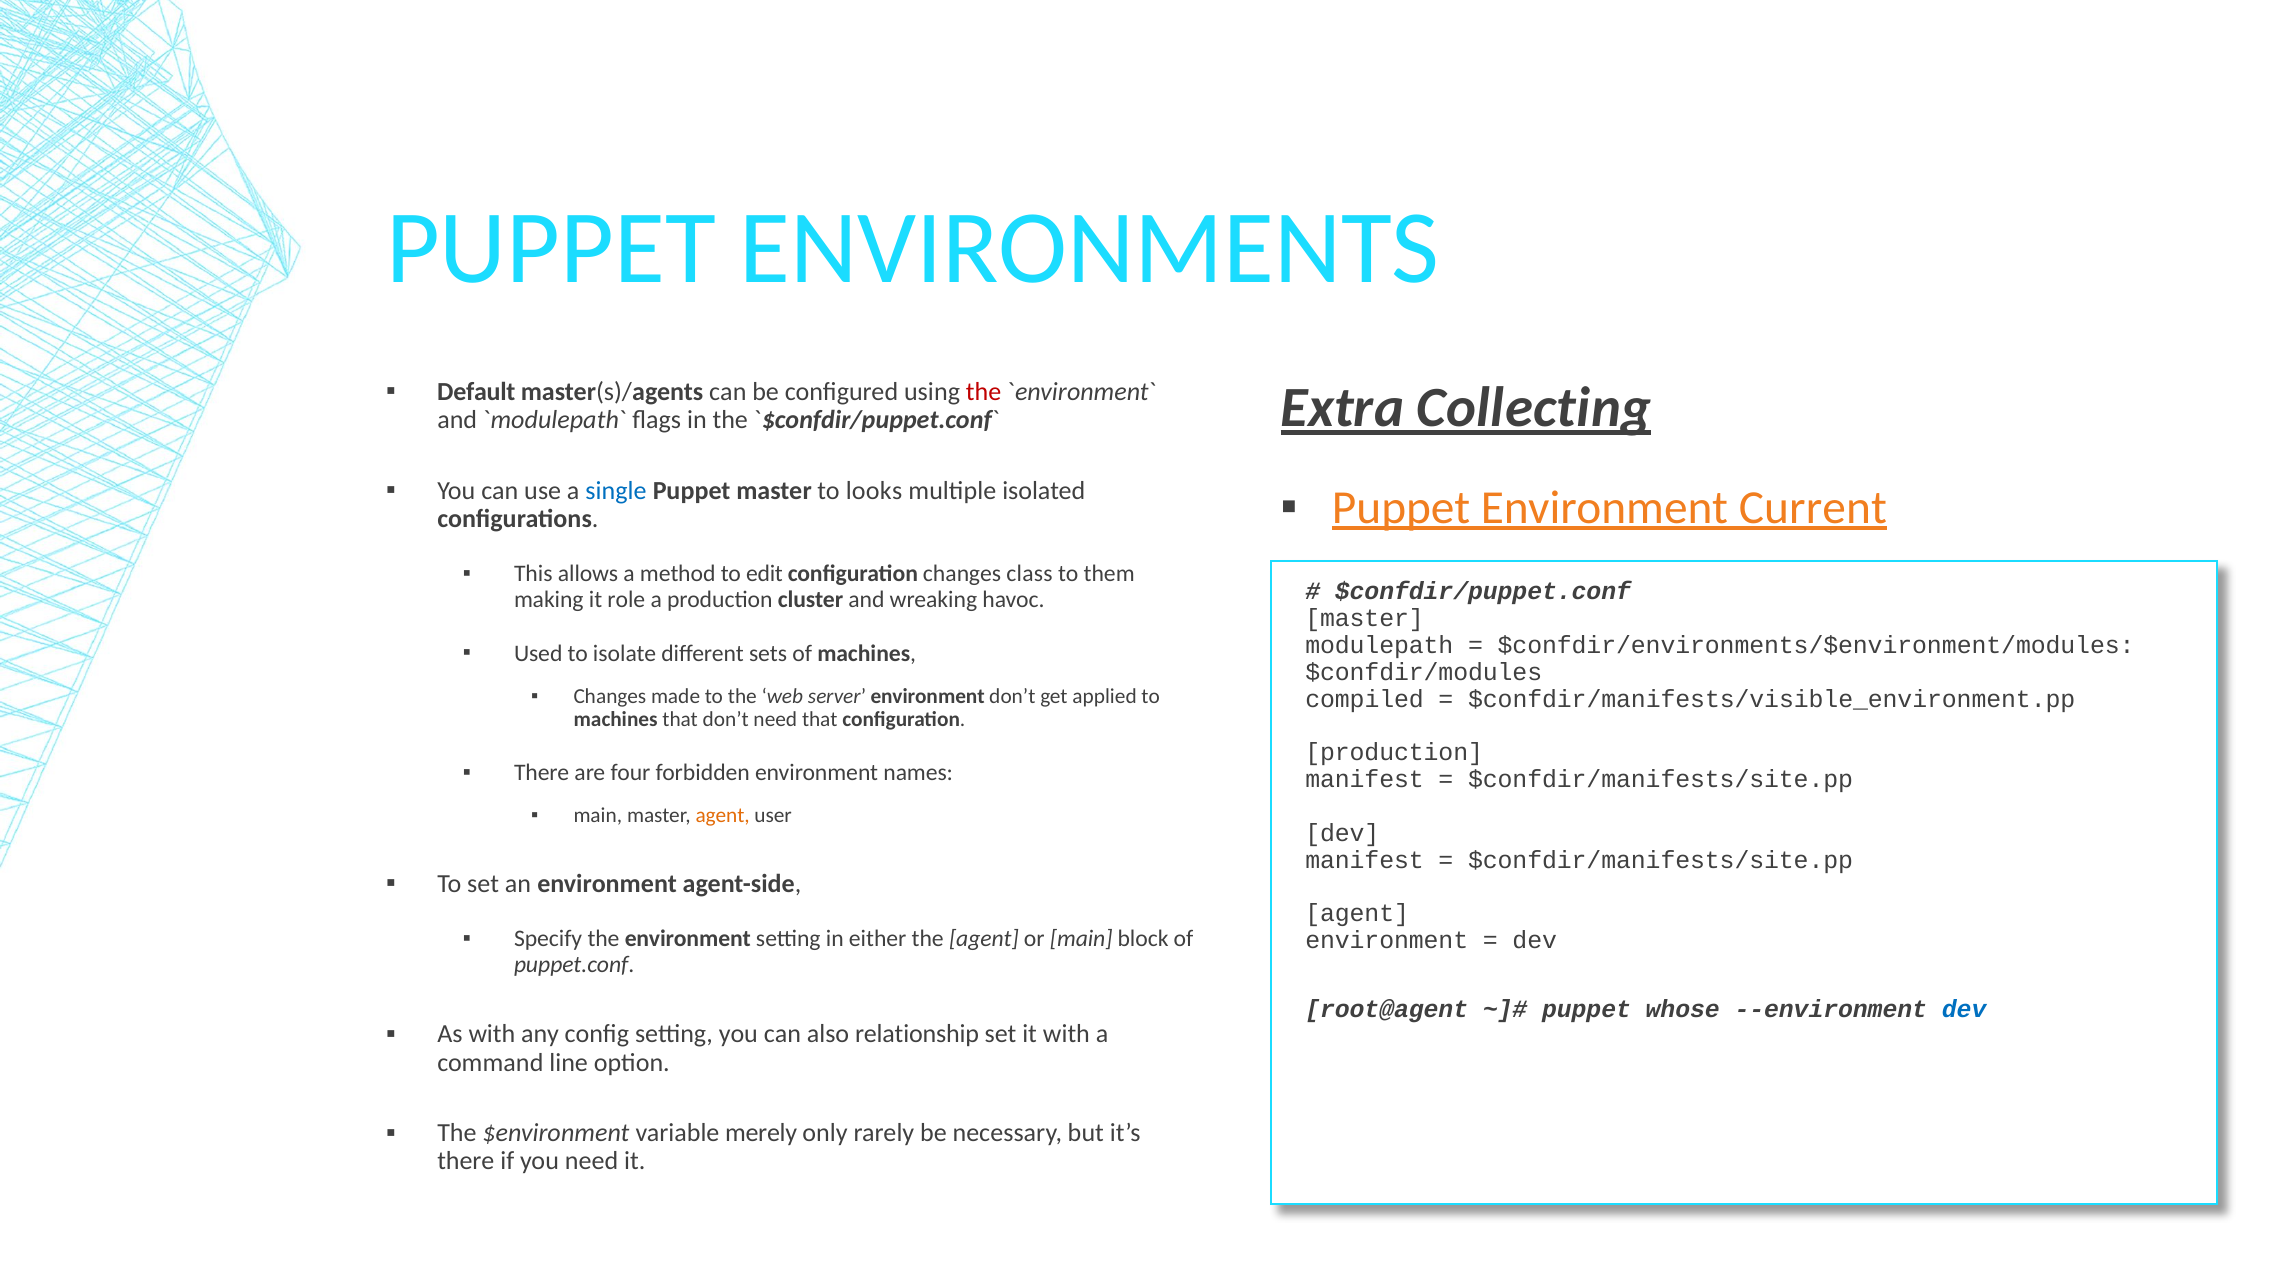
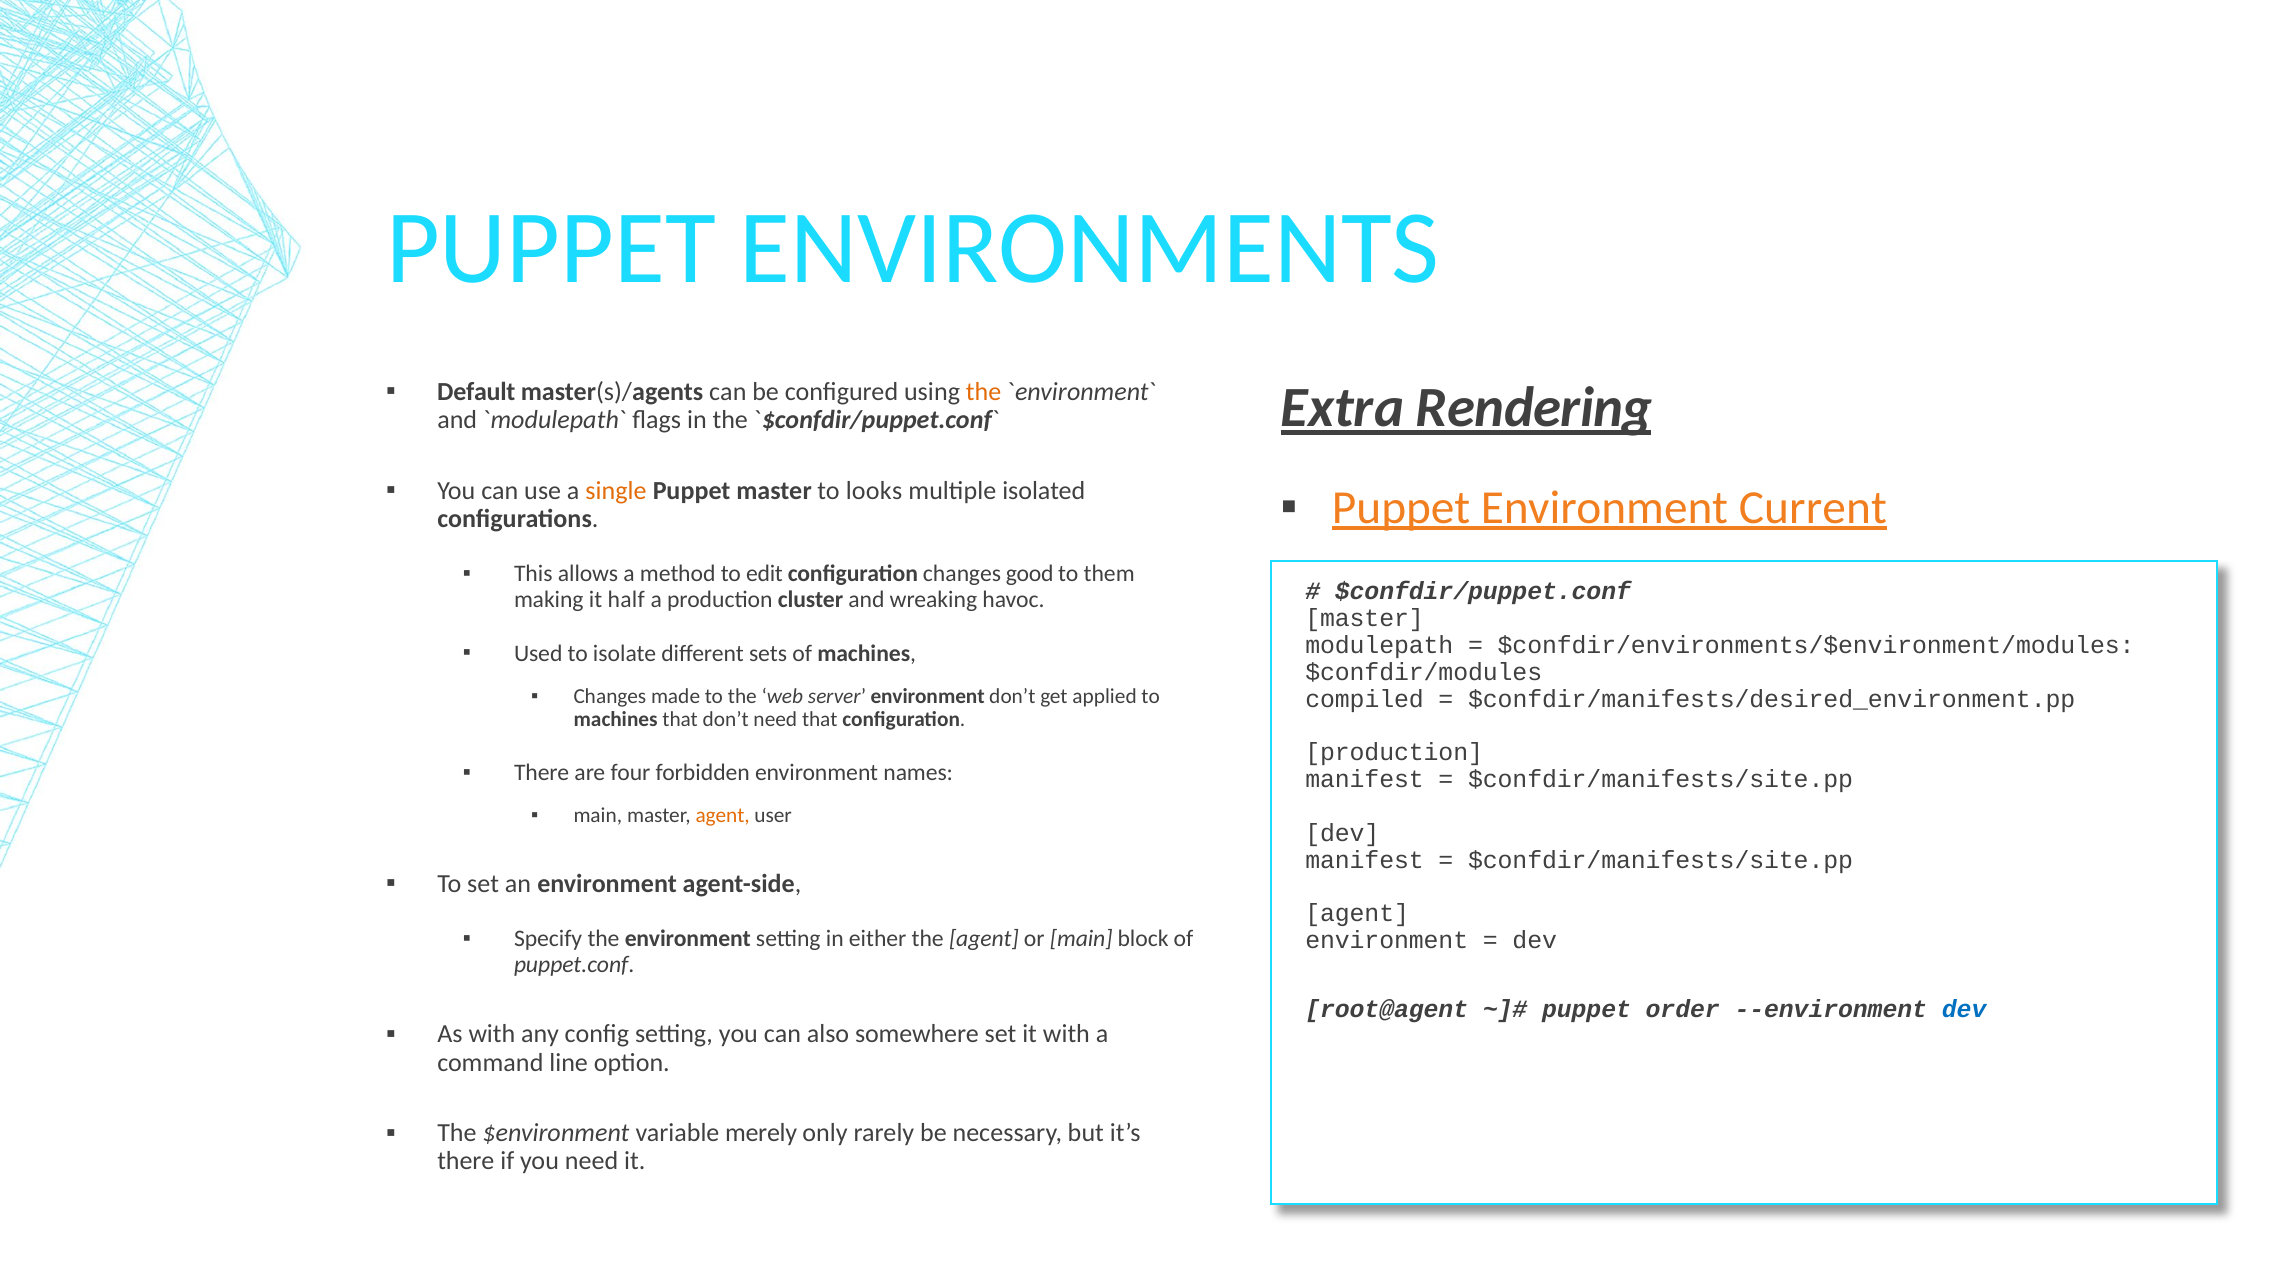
the colour: red -> orange (984, 392)
Collecting: Collecting -> Rendering (1534, 408)
single colour: blue -> orange (616, 490)
class: class -> good (1030, 574)
role: role -> half (626, 599)
$confdir/manifests/visible_environment.pp: $confdir/manifests/visible_environment.pp -> $confdir/manifests/desired_environment.pp (1772, 699)
whose: whose -> order (1683, 1010)
relationship: relationship -> somewhere (917, 1034)
